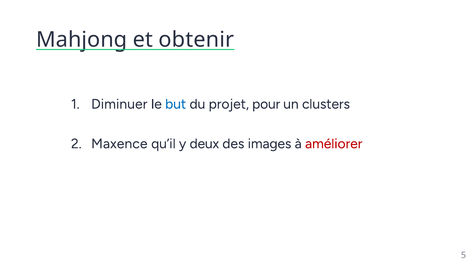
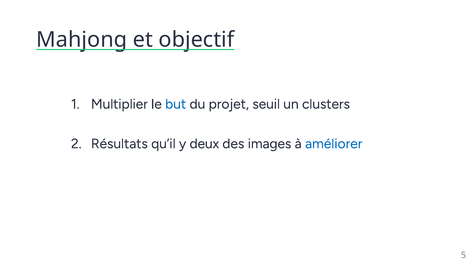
obtenir: obtenir -> objectif (196, 40)
Diminuer: Diminuer -> Multiplier (119, 104)
pour: pour -> seuil (266, 104)
Maxence: Maxence -> Résultats (119, 144)
améliorer colour: red -> blue (334, 144)
